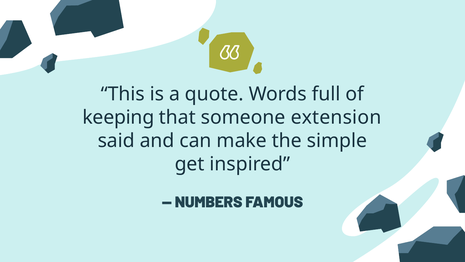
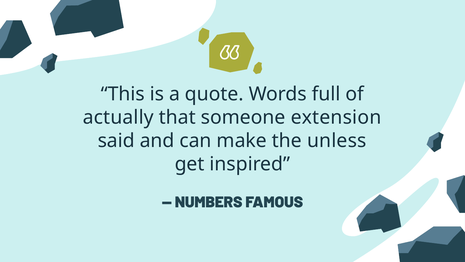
keeping: keeping -> actually (118, 117)
simple: simple -> unless (337, 141)
